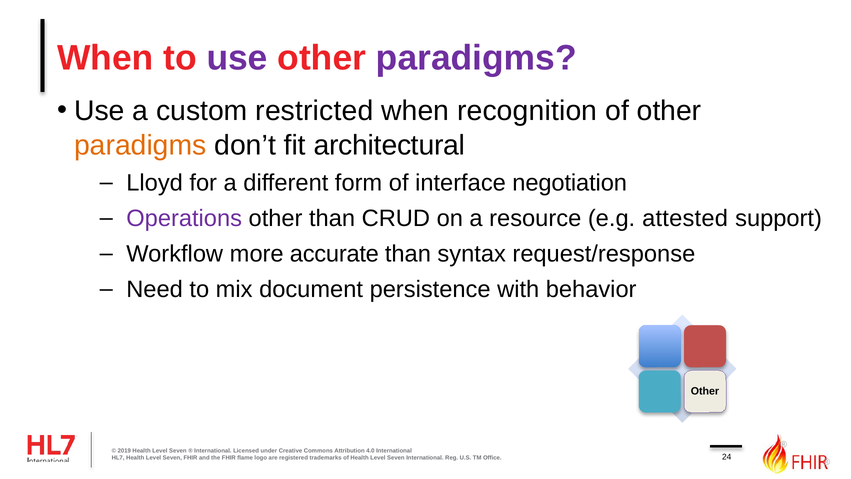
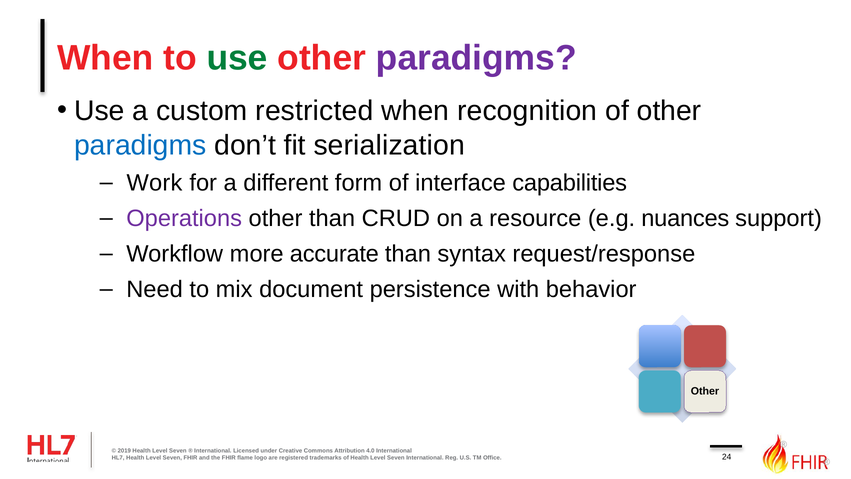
use colour: purple -> green (237, 58)
paradigms colour: orange -> blue (140, 145)
architectural: architectural -> serialization (389, 145)
Lloyd: Lloyd -> Work (154, 183)
negotiation: negotiation -> capabilities (570, 183)
attested: attested -> nuances (685, 219)
